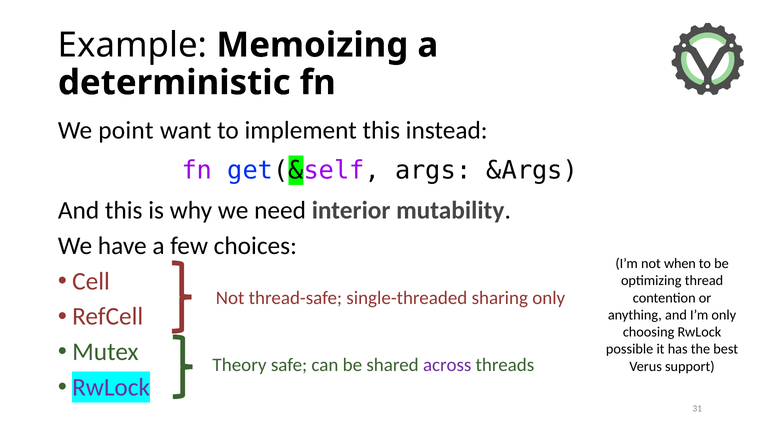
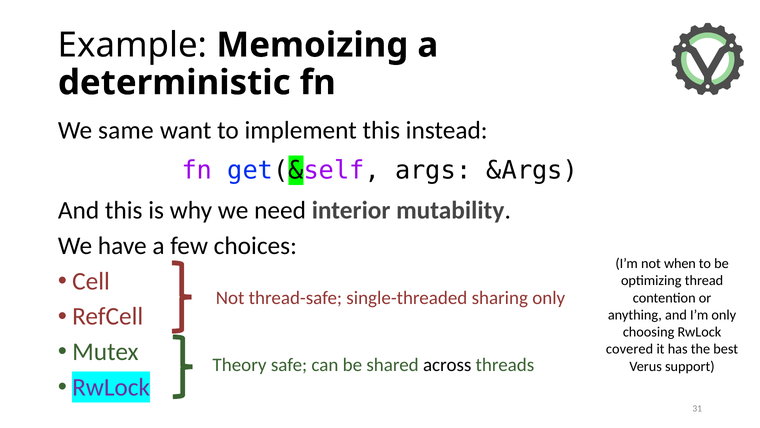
point: point -> same (126, 130)
possible: possible -> covered (630, 349)
across colour: purple -> black (447, 364)
